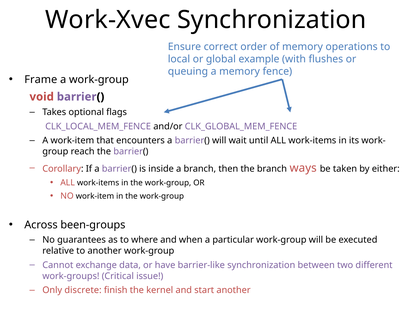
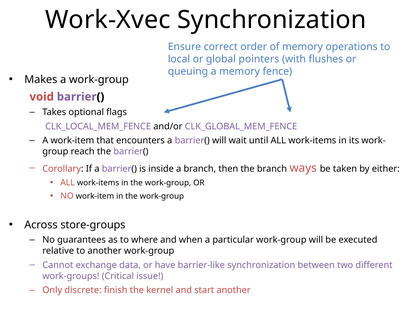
example: example -> pointers (259, 59)
Frame: Frame -> Makes (41, 79)
been-groups: been-groups -> store-groups (93, 225)
